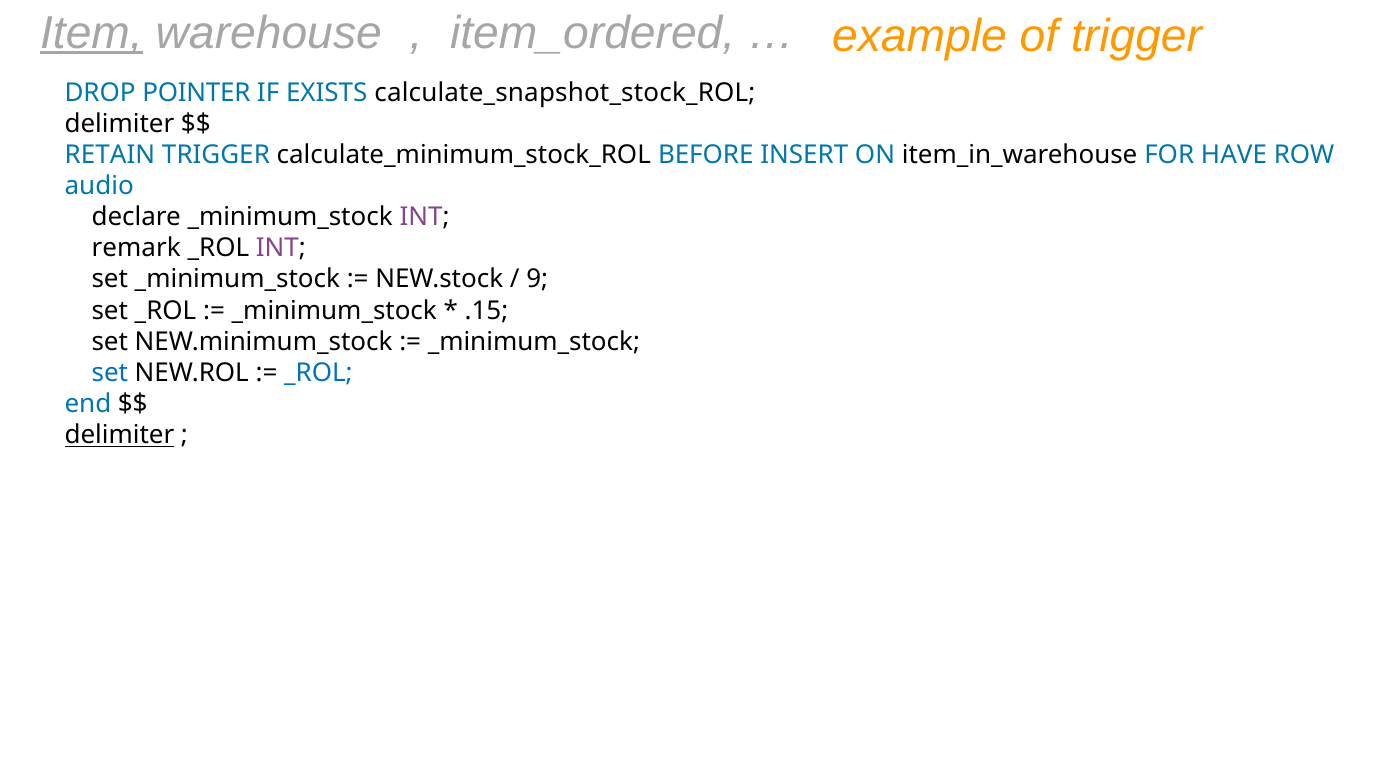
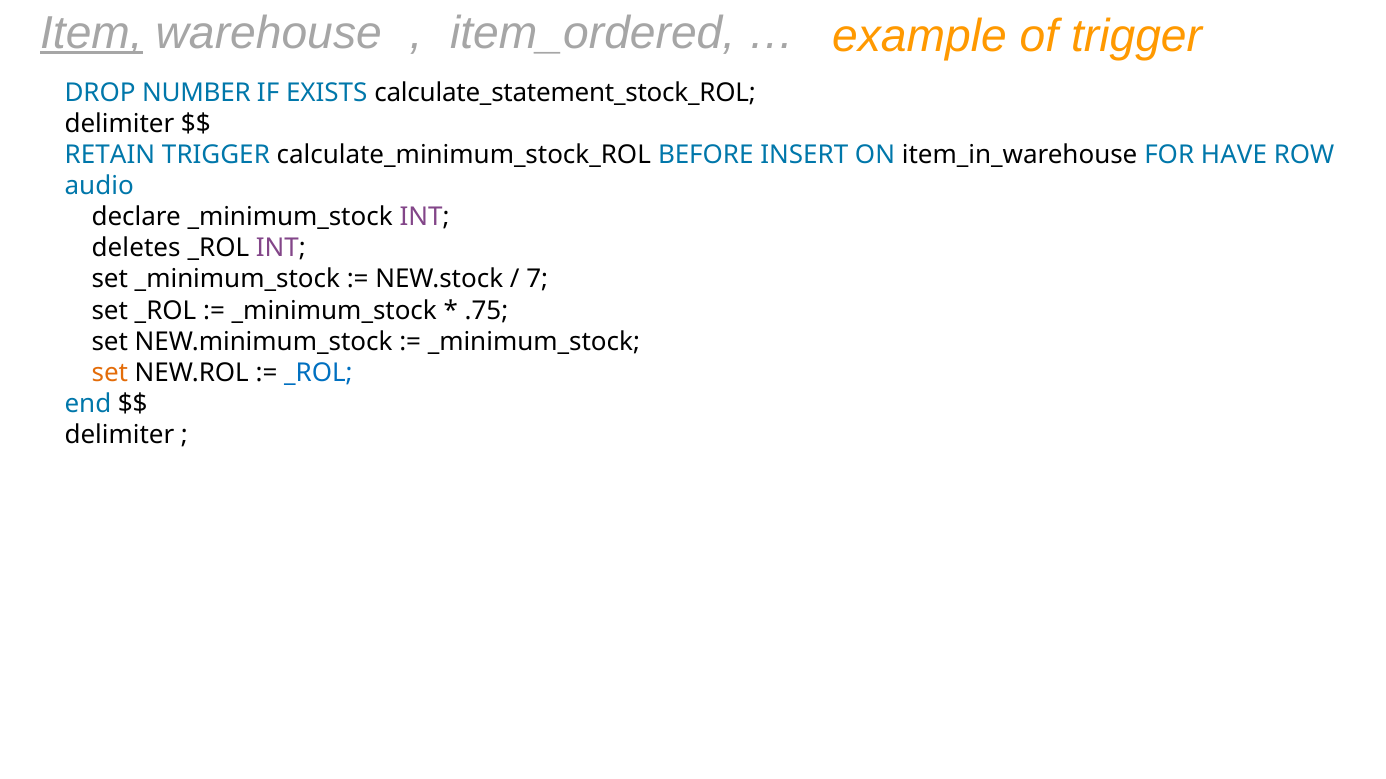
POINTER: POINTER -> NUMBER (196, 93)
calculate_snapshot_stock_ROL: calculate_snapshot_stock_ROL -> calculate_statement_stock_ROL (565, 93)
remark: remark -> deletes (136, 248)
9: 9 -> 7 (537, 280)
.15: .15 -> .75 (486, 311)
set colour: blue -> orange (110, 373)
delimiter underline: present -> none (119, 436)
